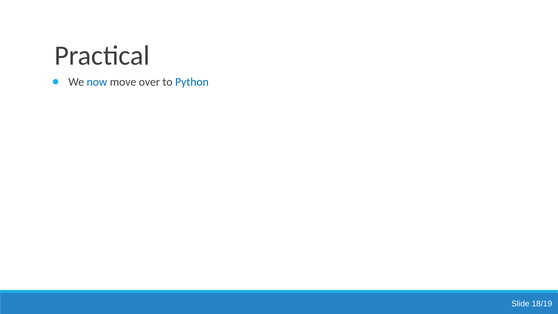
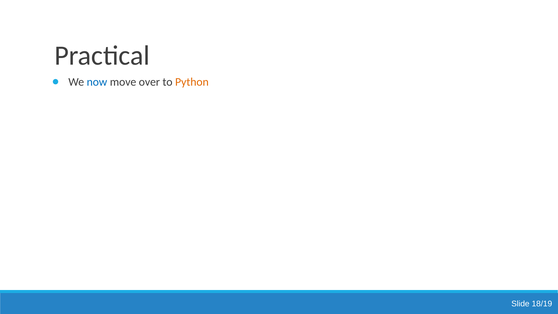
Python colour: blue -> orange (192, 82)
